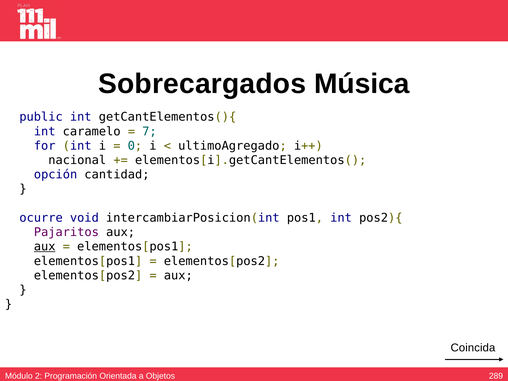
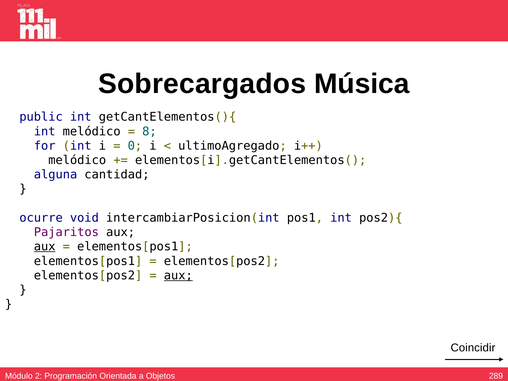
int caramelo: caramelo -> melódico (92, 131)
7: 7 -> 8 (149, 131)
nacional: nacional -> melódico (77, 160)
opción: opción -> alguna (56, 175)
aux underline: none -> present (178, 275)
Coincida: Coincida -> Coincidir (473, 348)
